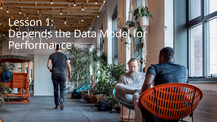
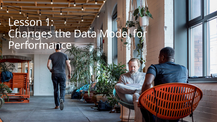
Depends: Depends -> Changes (30, 34)
